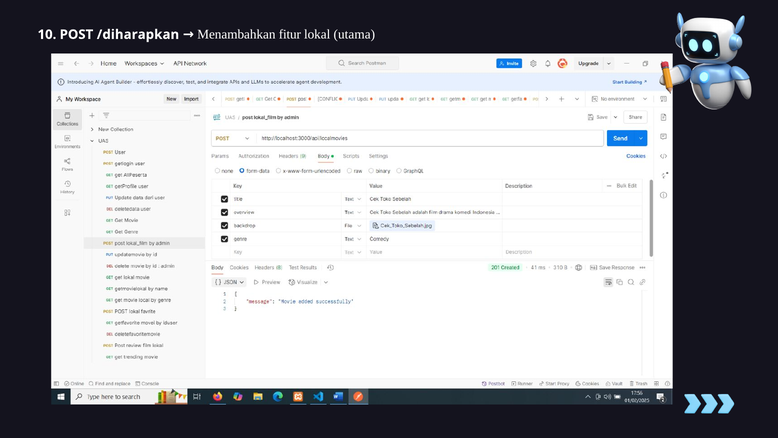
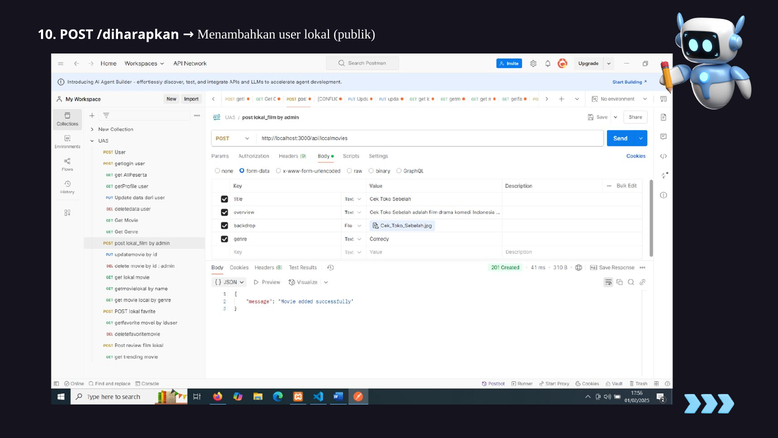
fitur: fitur -> user (290, 35)
utama: utama -> publik (354, 35)
